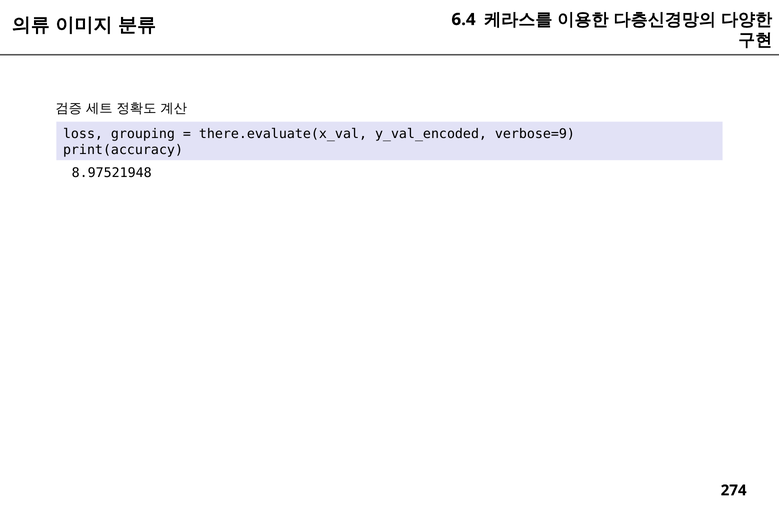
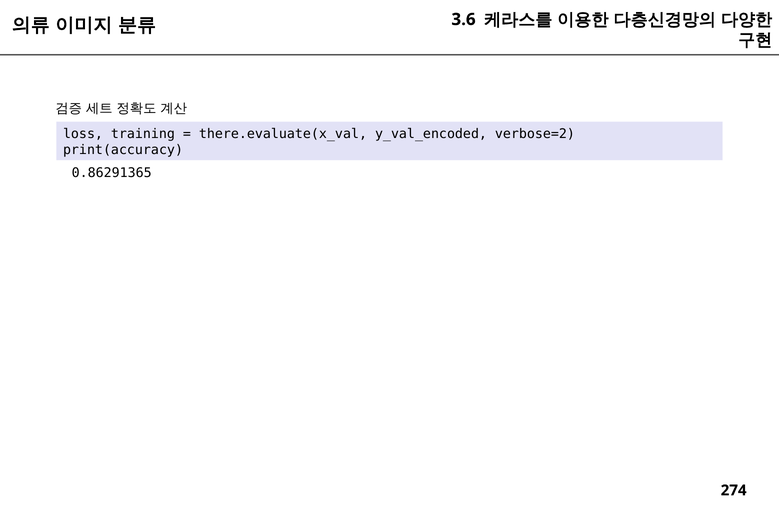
6.4: 6.4 -> 3.6 (464, 19)
grouping: grouping -> training (143, 134)
verbose=9: verbose=9 -> verbose=2 (535, 134)
8.97521948: 8.97521948 -> 0.86291365 (112, 173)
